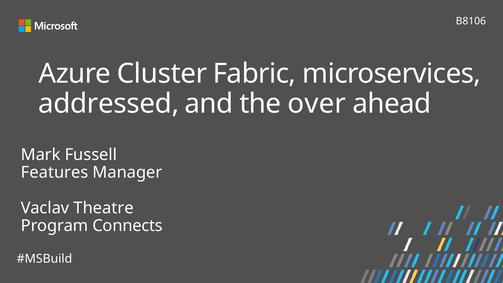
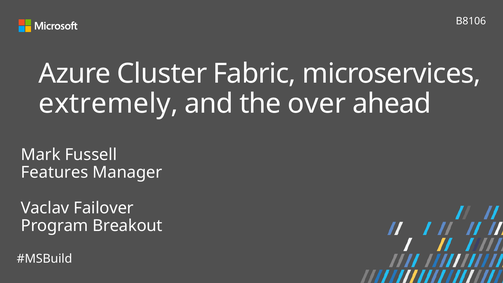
addressed: addressed -> extremely (108, 104)
Theatre: Theatre -> Failover (104, 208)
Connects: Connects -> Breakout (128, 226)
